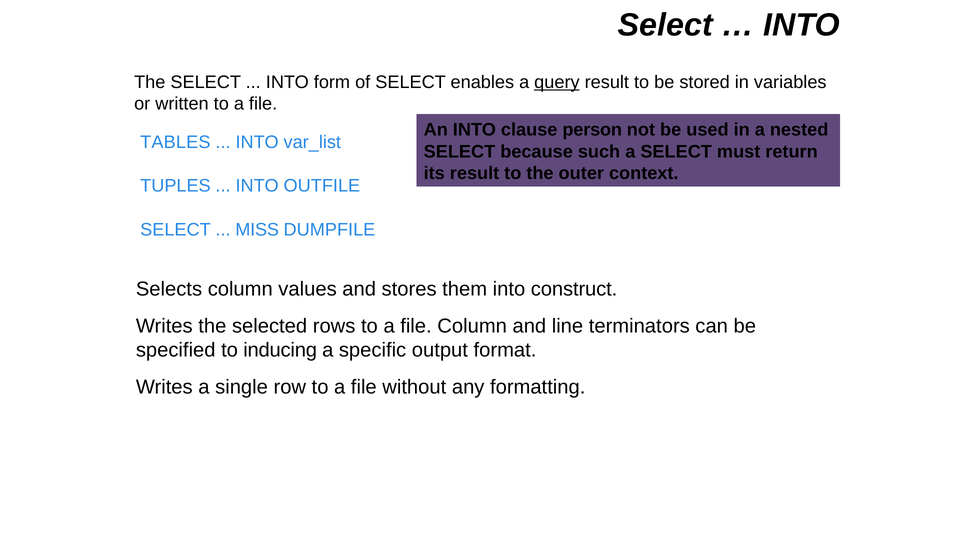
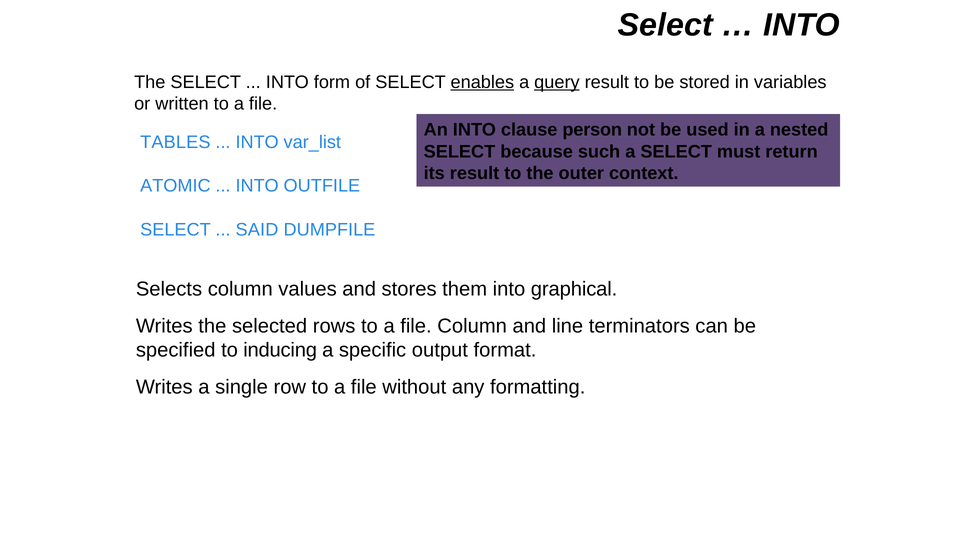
enables underline: none -> present (482, 82)
TUPLES: TUPLES -> ATOMIC (175, 186)
MISS: MISS -> SAID (257, 230)
construct: construct -> graphical (574, 289)
